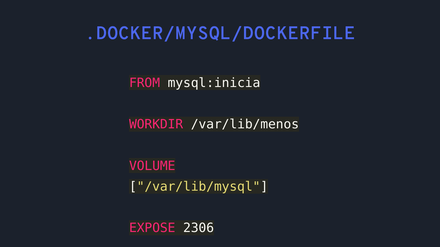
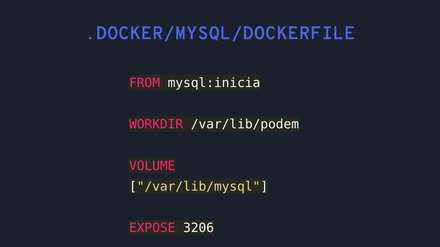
/var/lib/menos: /var/lib/menos -> /var/lib/podem (245, 125)
2306: 2306 -> 3206 (199, 228)
